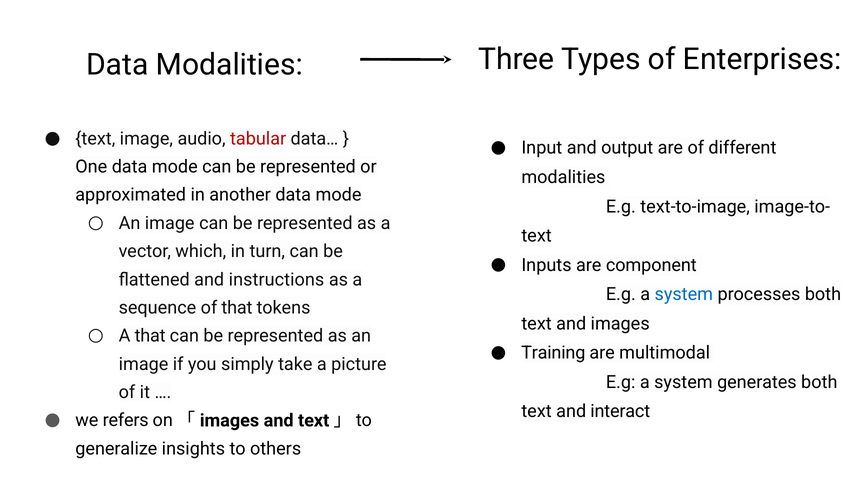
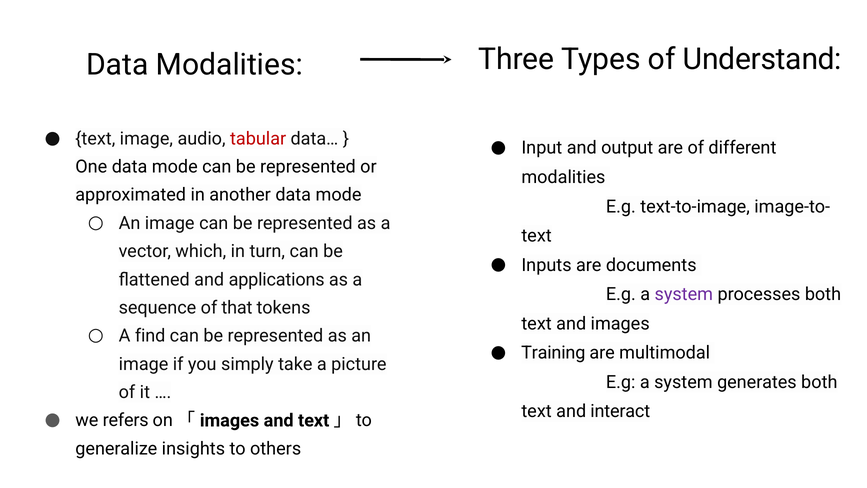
Enterprises: Enterprises -> Understand (762, 59)
component: component -> documents (651, 265)
instructions: instructions -> applications (277, 279)
system colour: blue -> purple (684, 294)
A that: that -> find (150, 336)
